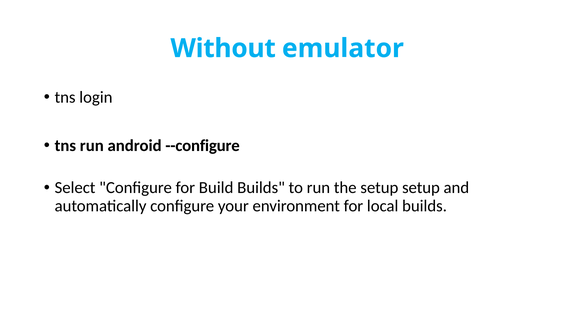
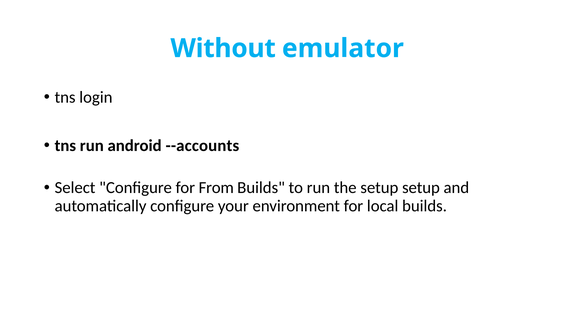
--configure: --configure -> --accounts (202, 145)
Build: Build -> From (216, 187)
